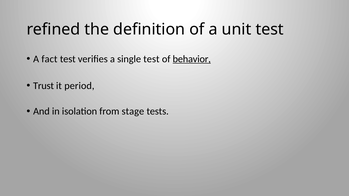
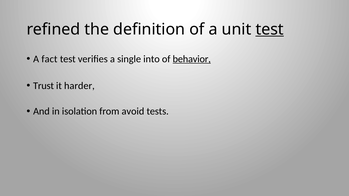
test underline: none -> present (270, 29)
single test: test -> into (151, 59)
period: period -> harder (79, 86)
stage: stage -> avoid (133, 111)
